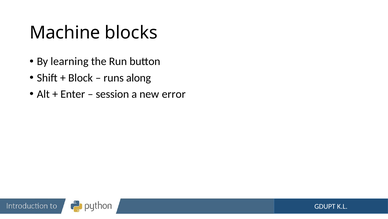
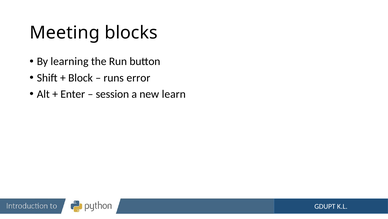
Machine: Machine -> Meeting (65, 33)
along: along -> error (138, 78)
error: error -> learn (174, 94)
